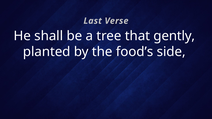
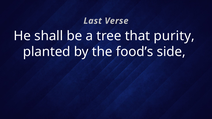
gently: gently -> purity (174, 36)
